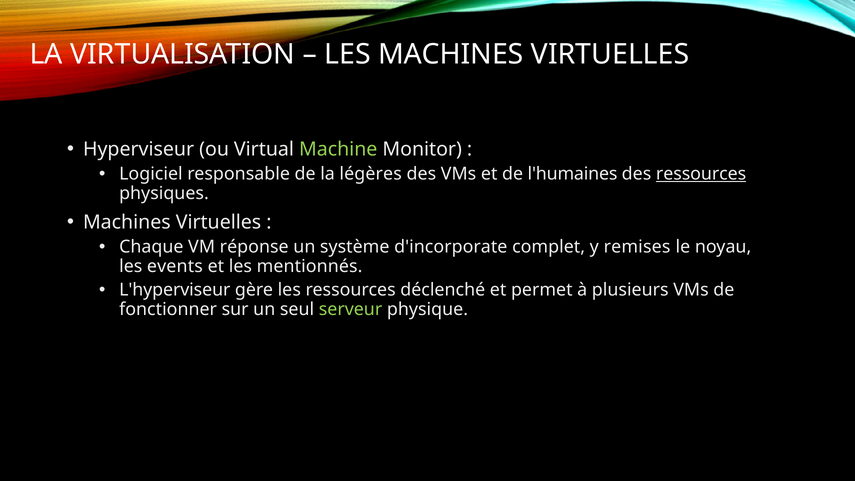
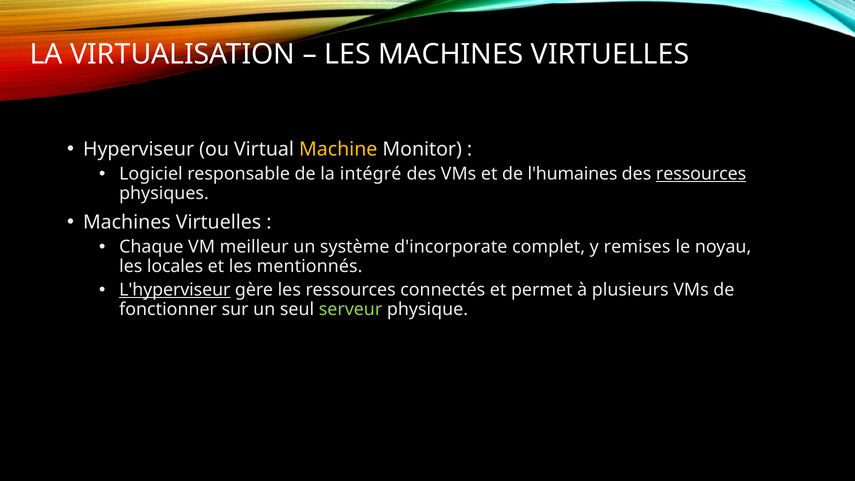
Machine colour: light green -> yellow (338, 149)
légères: légères -> intégré (371, 174)
réponse: réponse -> meilleur (254, 247)
events: events -> locales (175, 266)
L'hyperviseur underline: none -> present (175, 290)
déclenché: déclenché -> connectés (443, 290)
